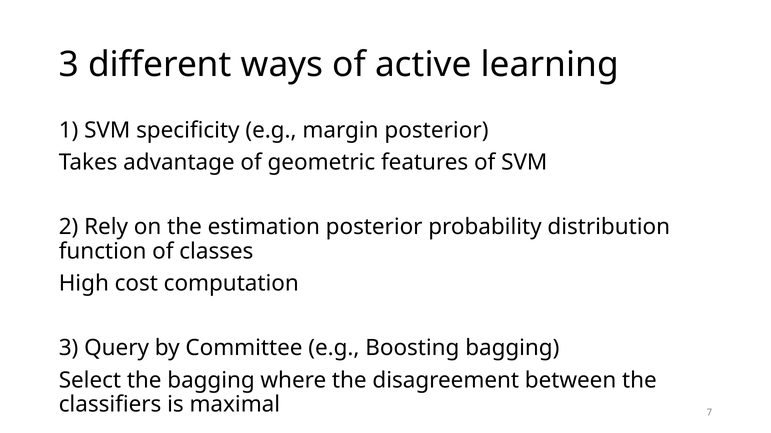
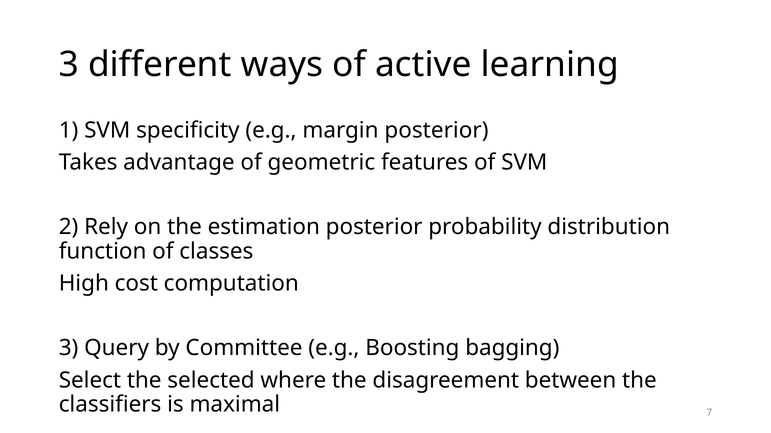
the bagging: bagging -> selected (211, 381)
